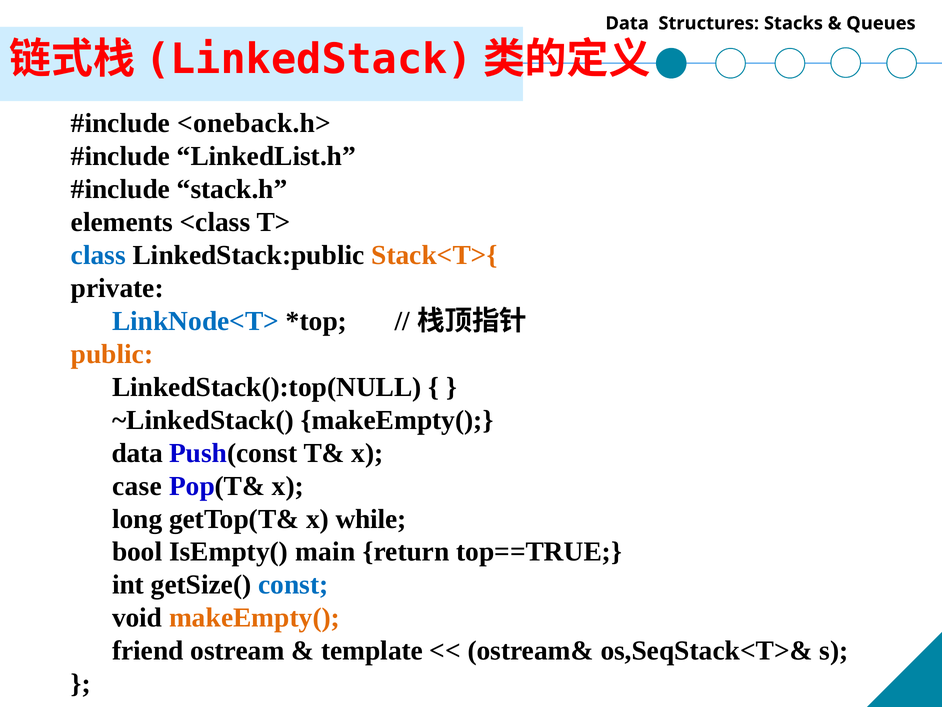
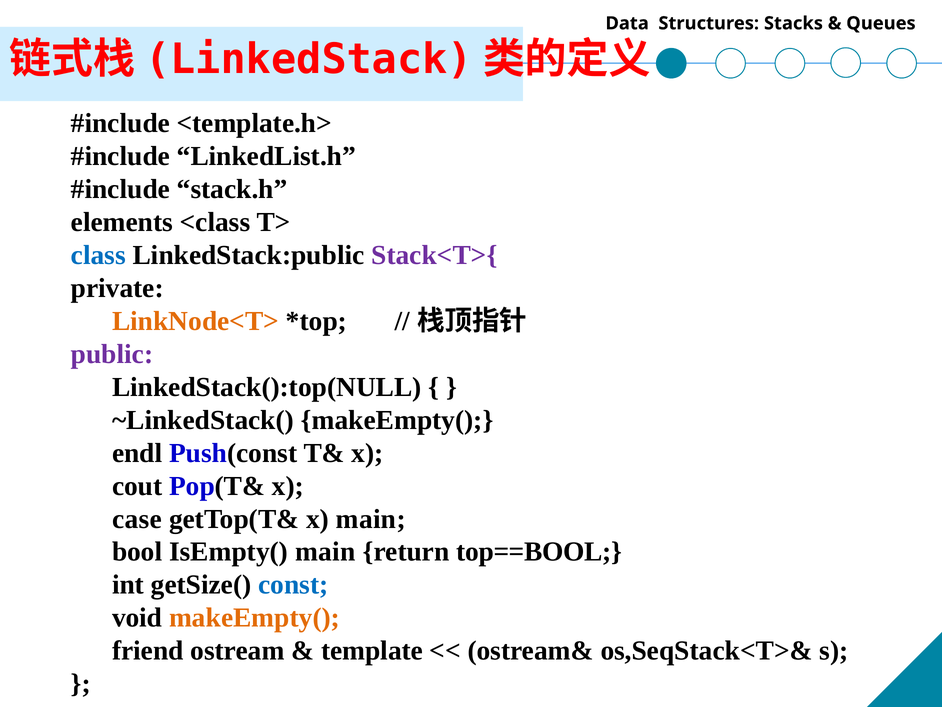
<oneback.h>: <oneback.h> -> <template.h> (254, 123)
Stack<T>{ colour: orange -> purple (434, 255)
LinkNode<T> colour: blue -> orange (196, 321)
public colour: orange -> purple (112, 354)
data: data -> endl (137, 453)
case: case -> cout (137, 486)
long: long -> case (137, 519)
x while: while -> main (371, 519)
top==TRUE: top==TRUE -> top==BOOL (539, 552)
